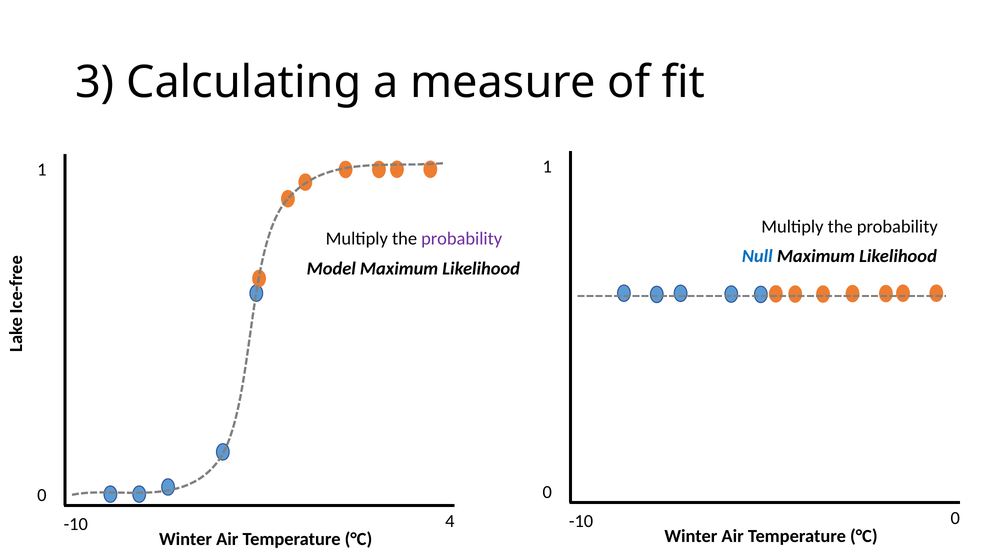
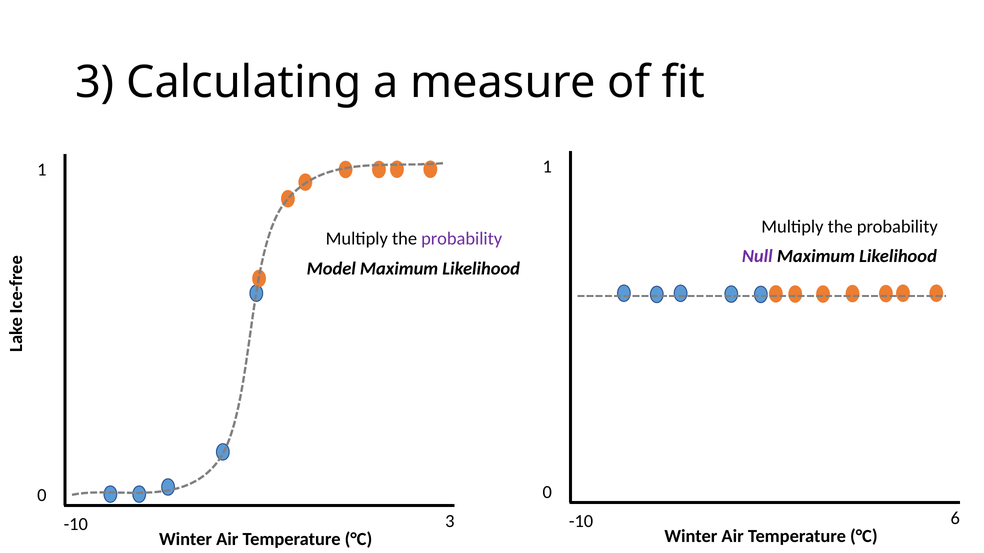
Null colour: blue -> purple (757, 257)
-10 0: 0 -> 6 (955, 519)
-10 4: 4 -> 3 (450, 522)
